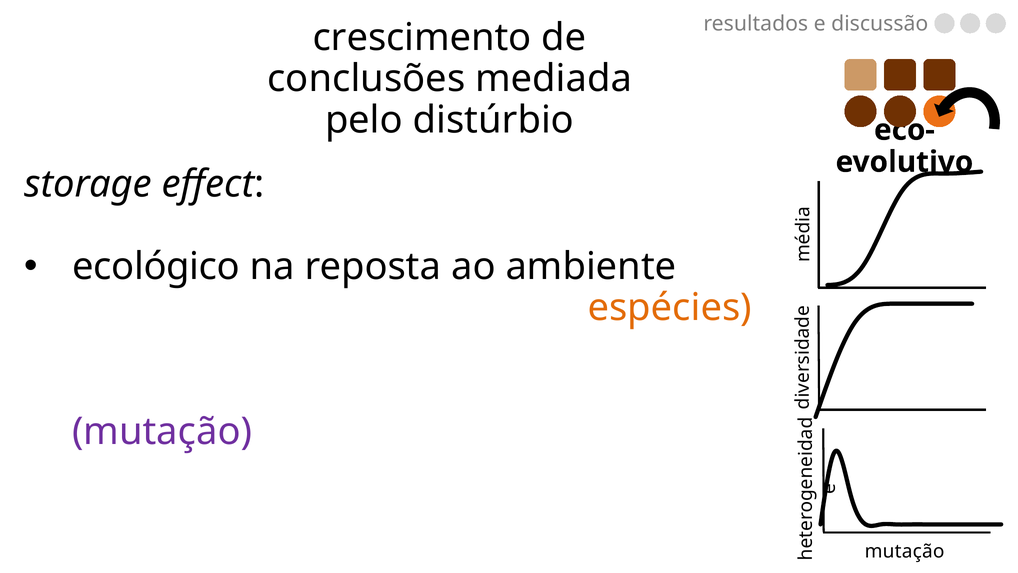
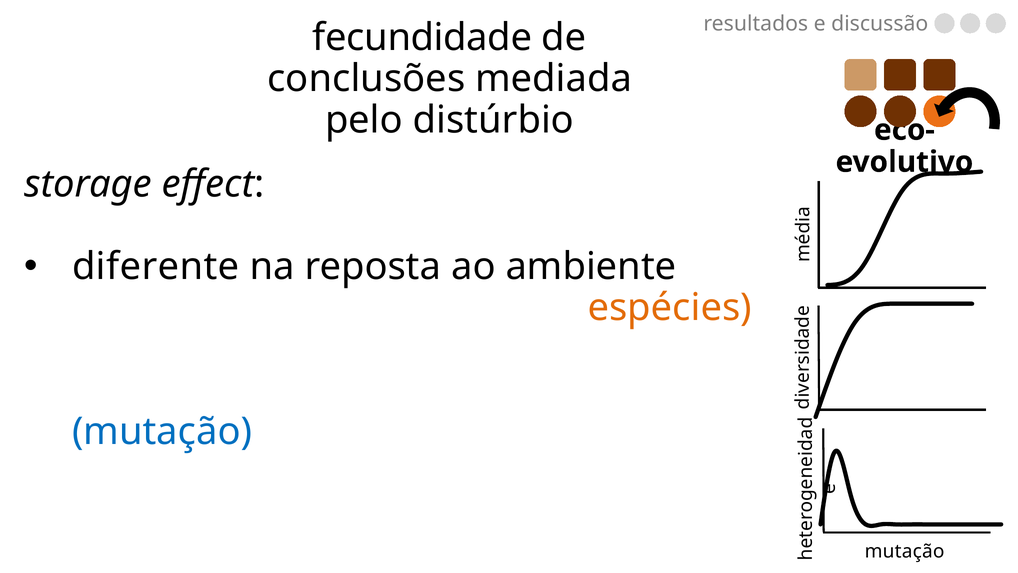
crescimento: crescimento -> fecundidade (422, 38)
ecológico: ecológico -> diferente (156, 266)
mutação colour: purple -> blue (162, 431)
